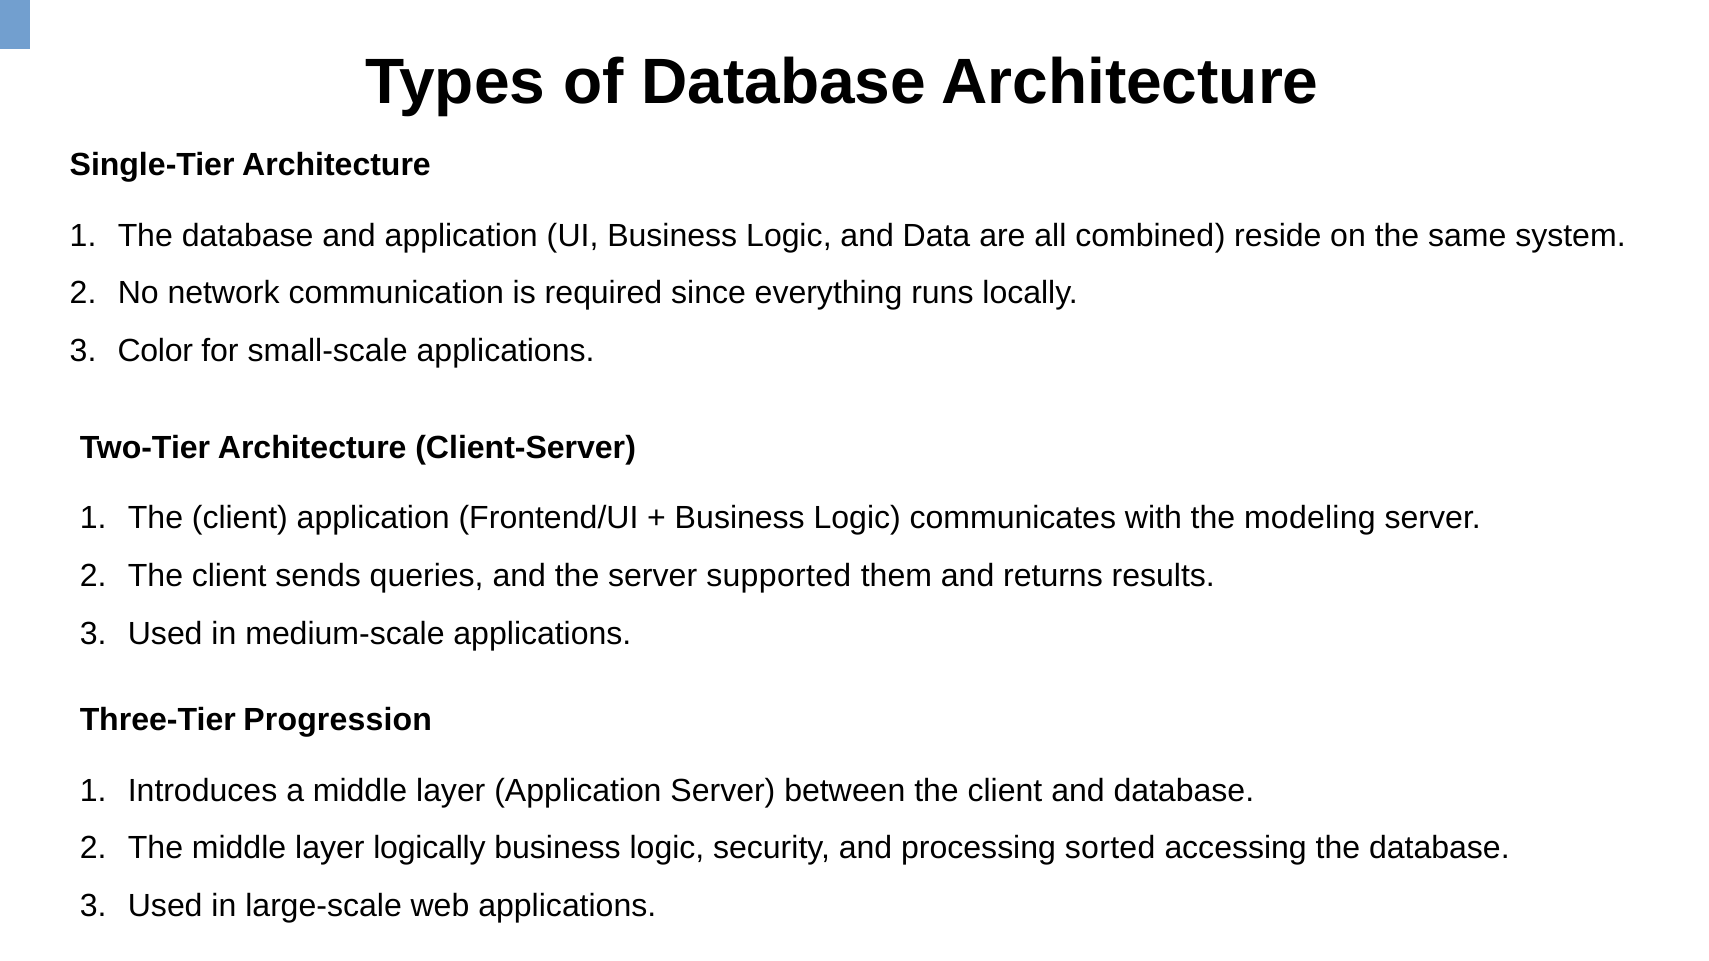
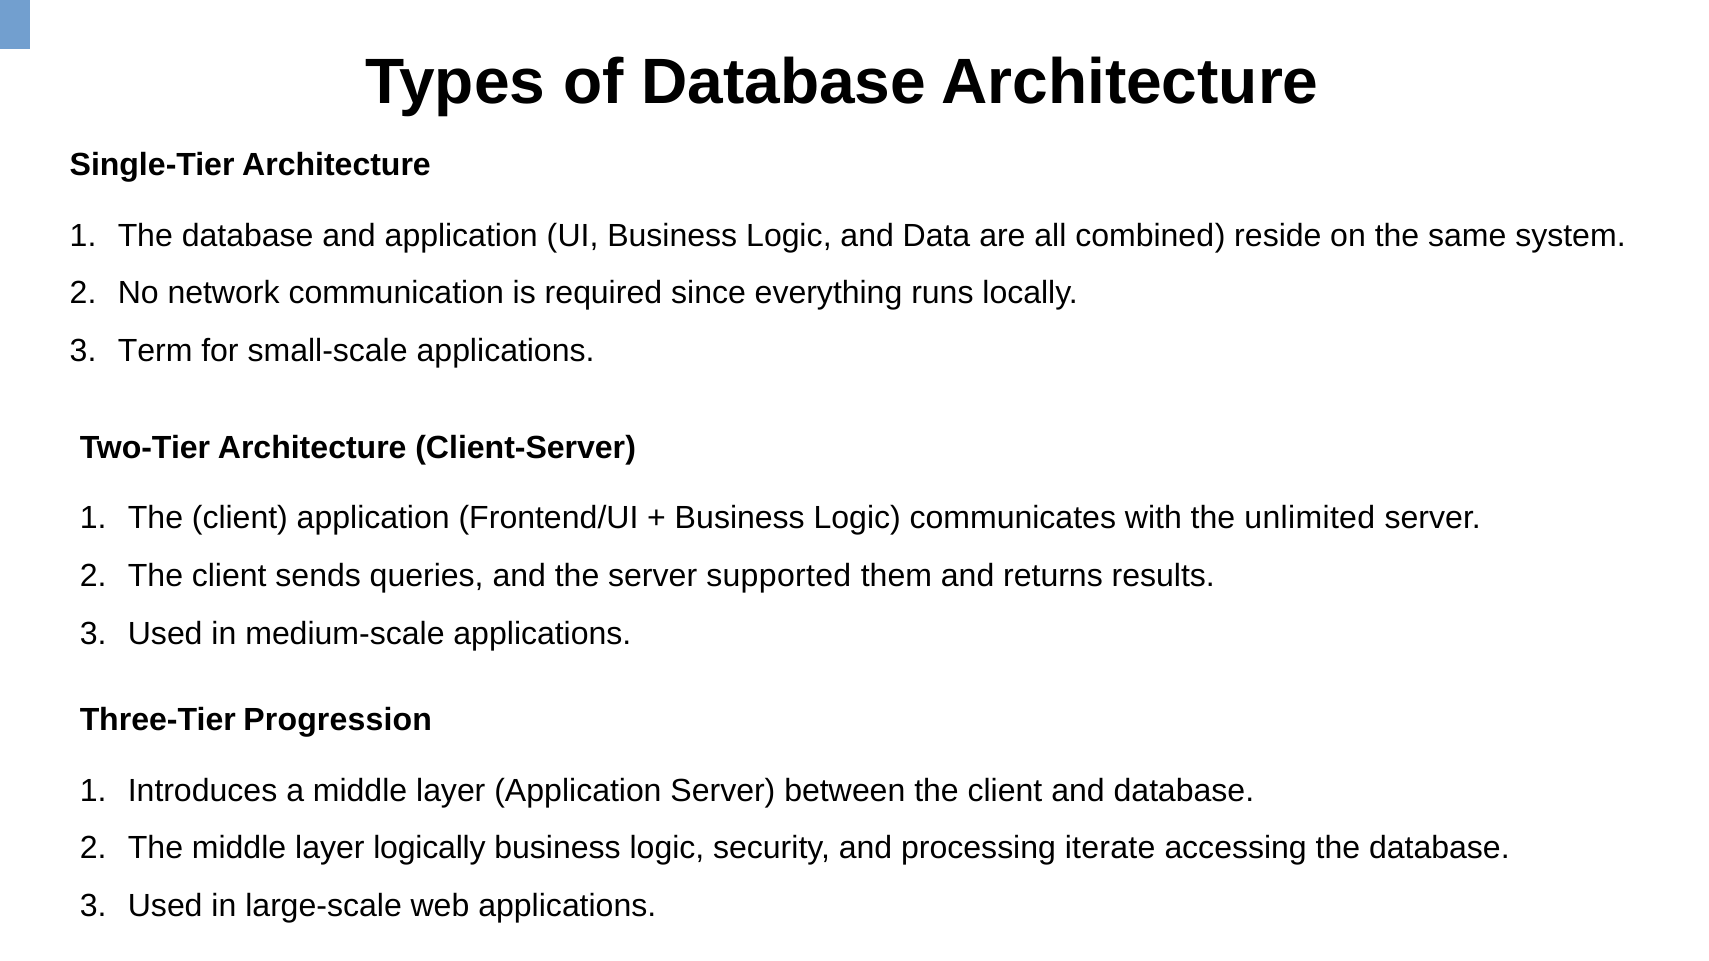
Color: Color -> Term (155, 351)
modeling: modeling -> unlimited (1310, 518)
sorted: sorted -> iterate (1110, 848)
